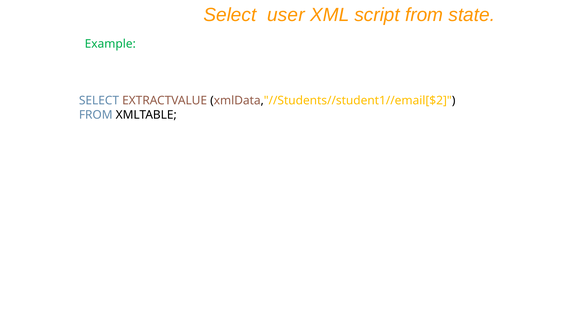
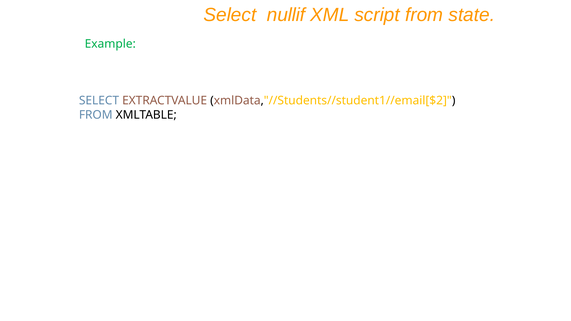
user: user -> nullif (286, 15)
